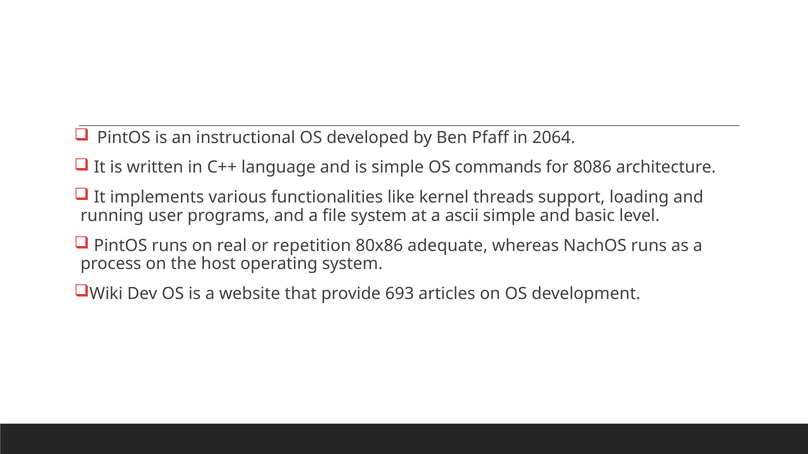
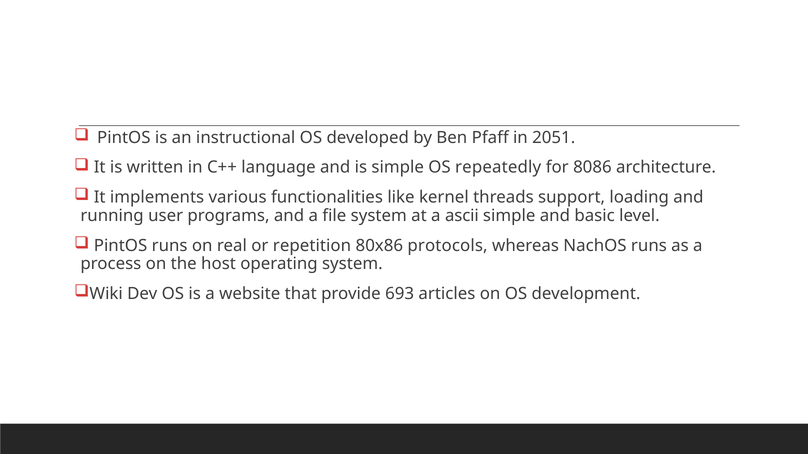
2064: 2064 -> 2051 (554, 138)
commands: commands -> repeatedly (498, 168)
adequate: adequate -> protocols (448, 246)
